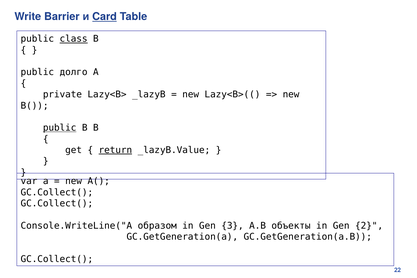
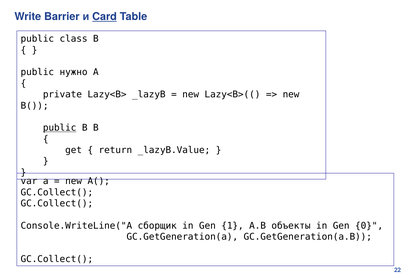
class underline: present -> none (74, 39)
долго: долго -> нужно (74, 72)
return underline: present -> none (115, 150)
образом: образом -> сборщик (157, 226)
3: 3 -> 1 (232, 226)
2: 2 -> 0 (369, 226)
